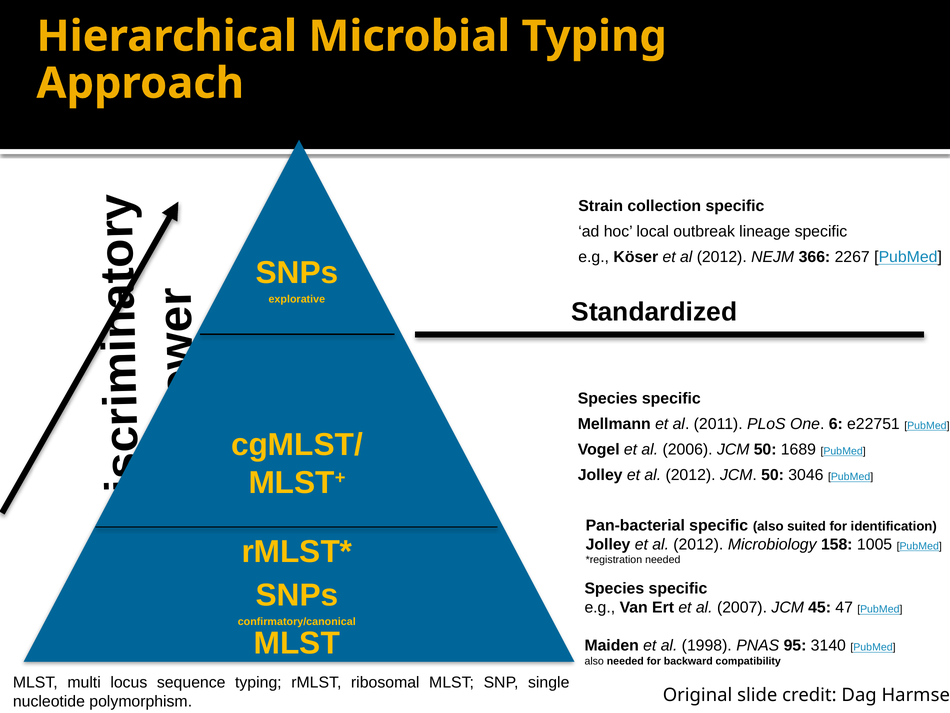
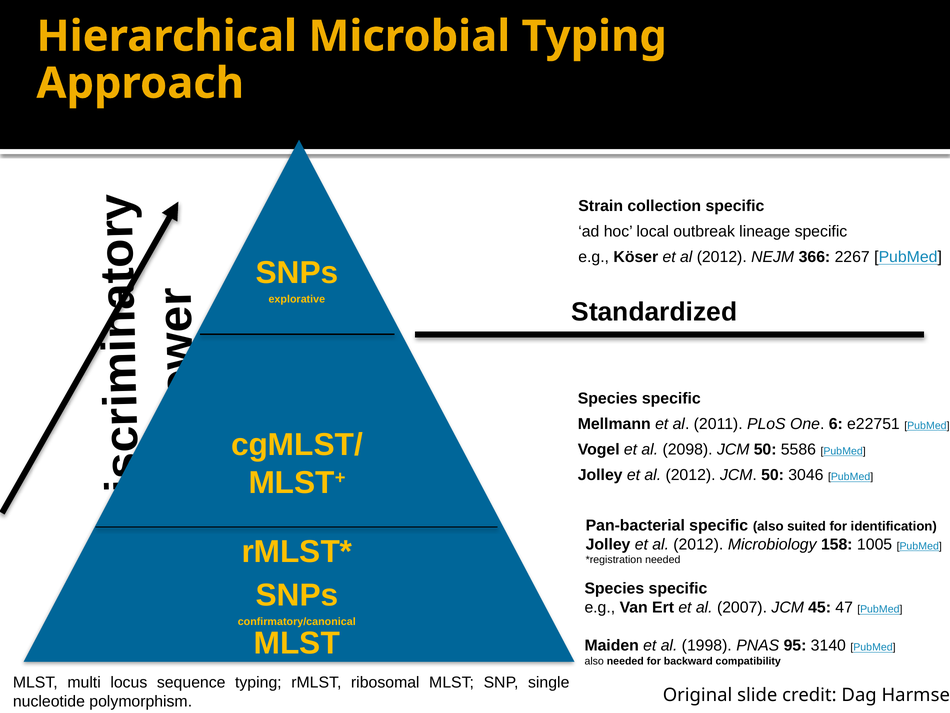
2006: 2006 -> 2098 (688, 449)
1689: 1689 -> 5586 (798, 449)
